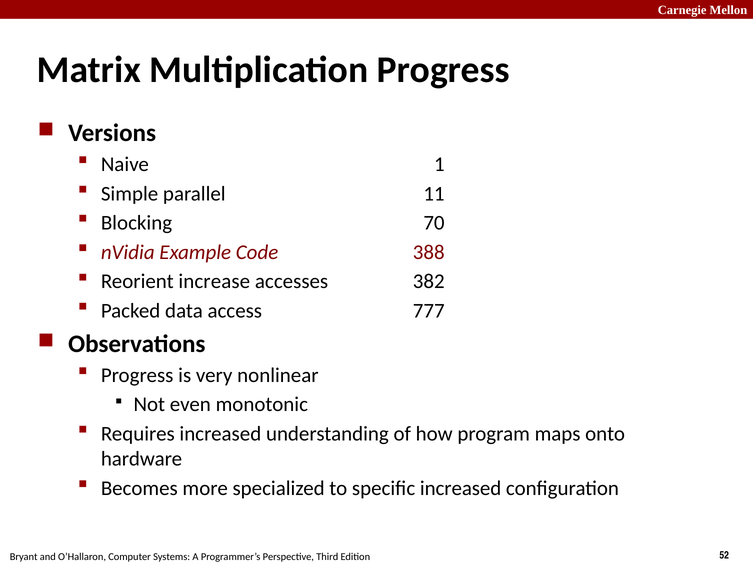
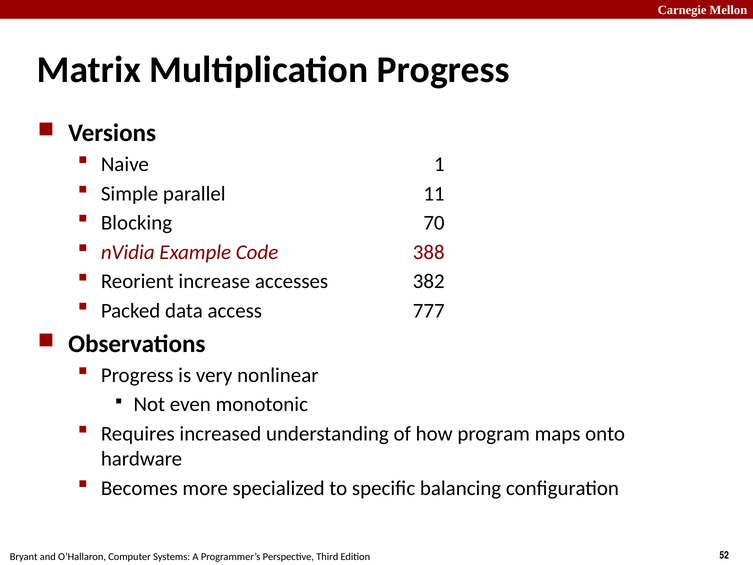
specific increased: increased -> balancing (461, 488)
